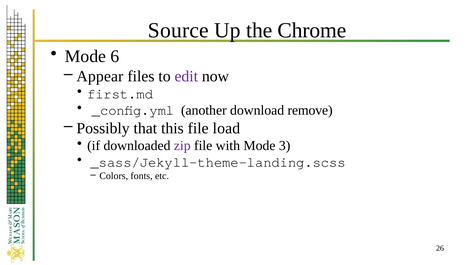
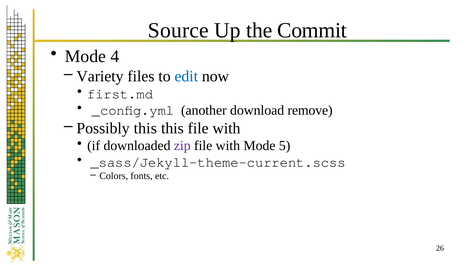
Chrome: Chrome -> Commit (312, 30)
6: 6 -> 4 (115, 56)
Appear: Appear -> Variety (100, 76)
edit colour: purple -> blue (186, 76)
Possibly that: that -> this (145, 128)
this file load: load -> with (226, 128)
3: 3 -> 5 (285, 146)
_sass/Jekyll-theme-landing.scss: _sass/Jekyll-theme-landing.scss -> _sass/Jekyll-theme-current.scss (218, 162)
